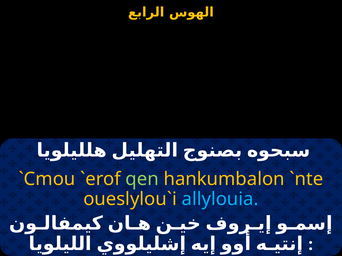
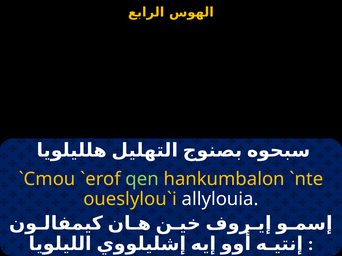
allylouia colour: light blue -> white (220, 199)
